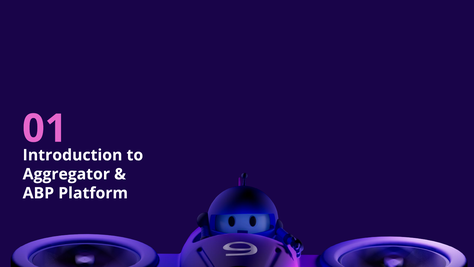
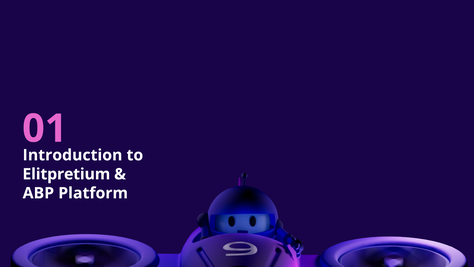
Aggregator: Aggregator -> Elitpretium (66, 174)
